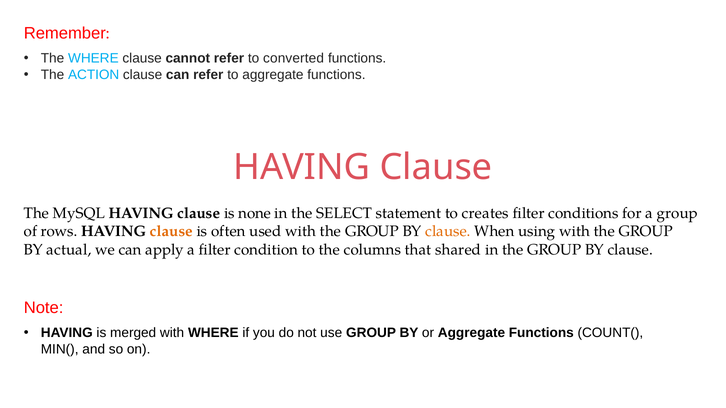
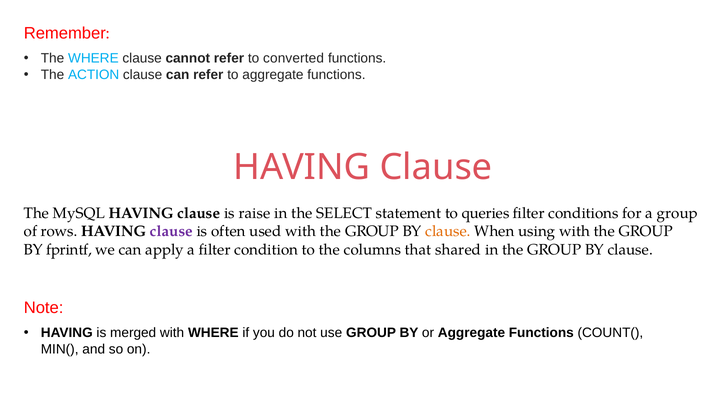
none: none -> raise (255, 213)
creates: creates -> queries (486, 213)
clause colour: orange -> purple (171, 232)
actual: actual -> fprintf (69, 250)
